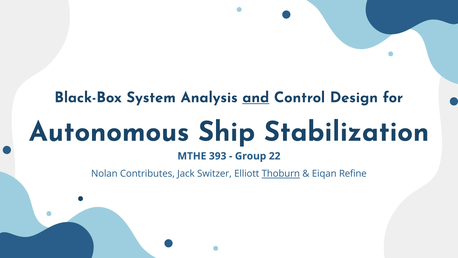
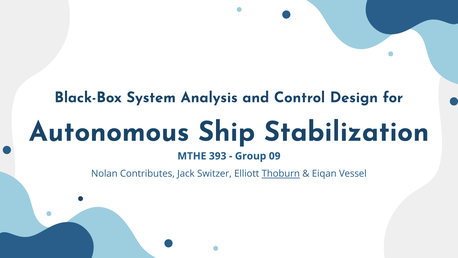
and underline: present -> none (256, 97)
22: 22 -> 09 (275, 156)
Refine: Refine -> Vessel (353, 174)
